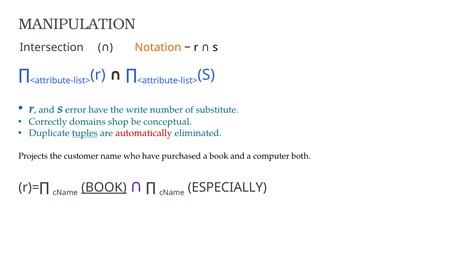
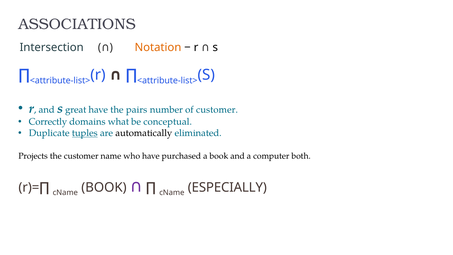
MANIPULATION: MANIPULATION -> ASSOCIATIONS (77, 24)
error: error -> great (76, 110)
write: write -> pairs (137, 110)
of substitute: substitute -> customer (217, 110)
shop: shop -> what (118, 122)
automatically colour: red -> black (144, 133)
BOOK underline: present -> none (104, 187)
